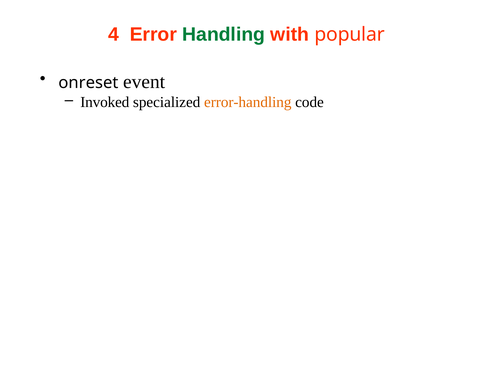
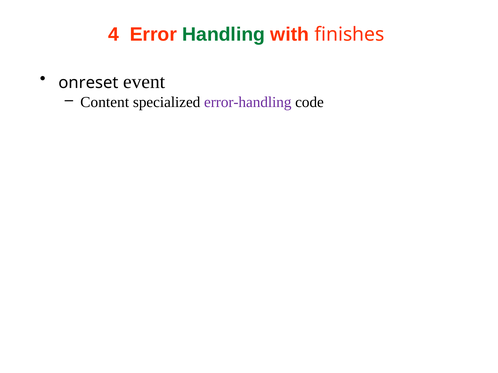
popular: popular -> finishes (349, 35)
Invoked: Invoked -> Content (105, 102)
error-handling colour: orange -> purple (248, 102)
